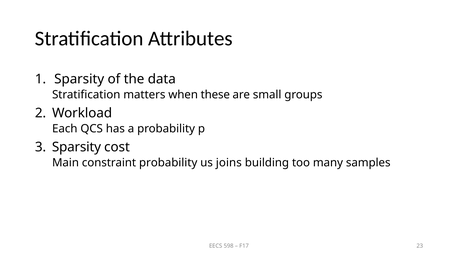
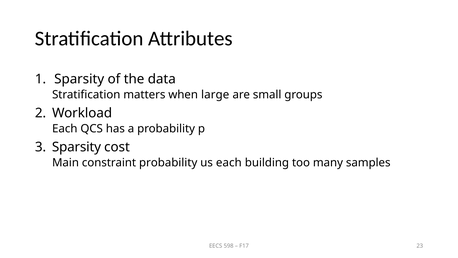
these: these -> large (215, 95)
us joins: joins -> each (229, 163)
